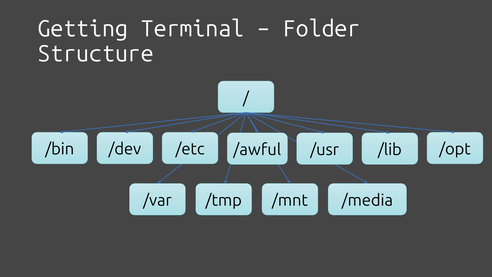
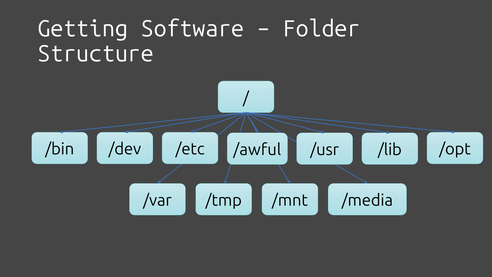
Terminal: Terminal -> Software (193, 29)
